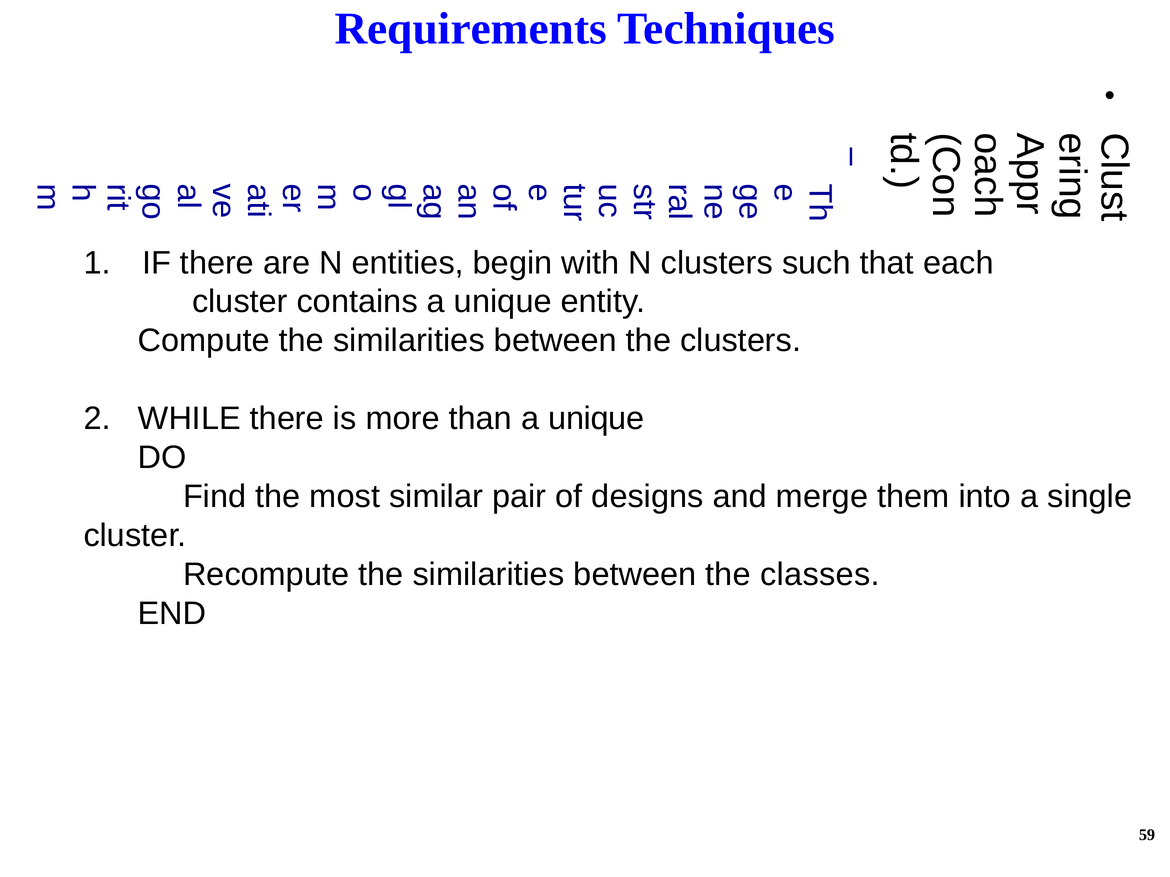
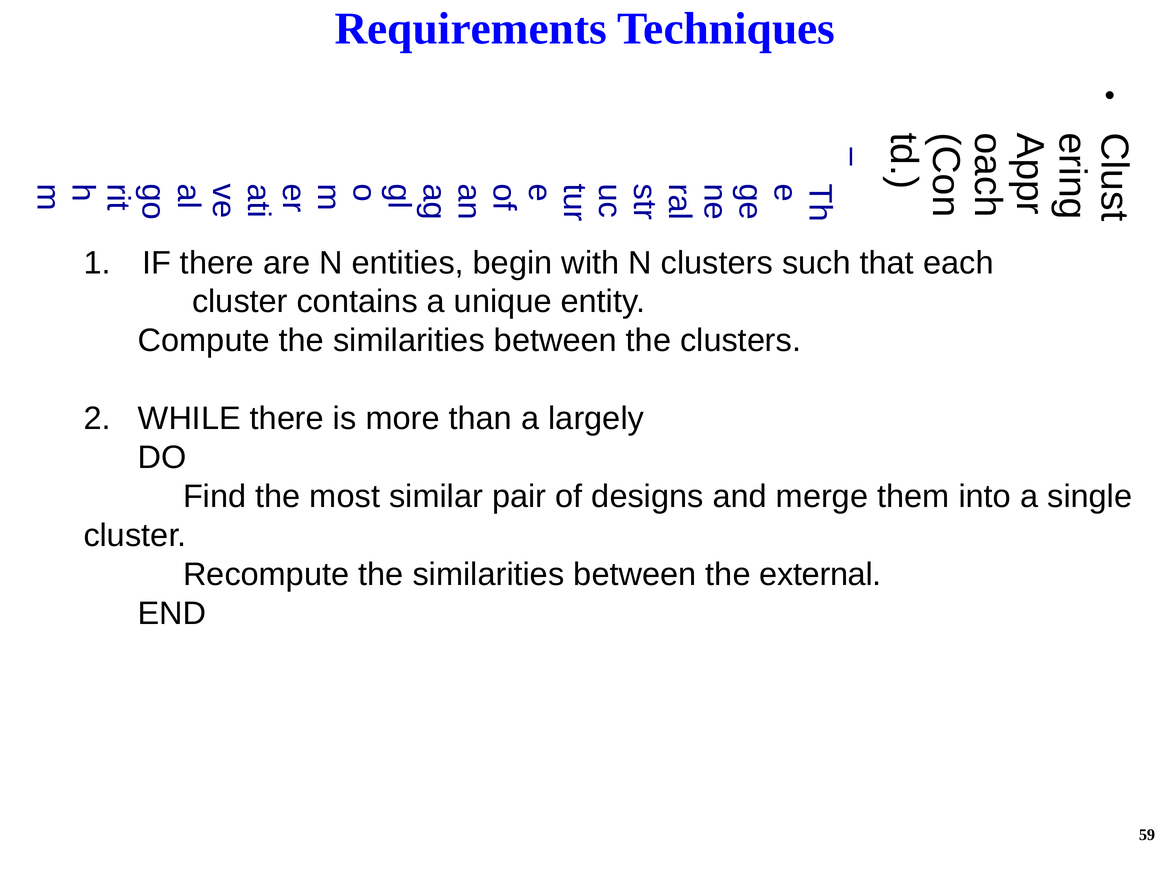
than a unique: unique -> largely (596, 419)
classes: classes -> external (820, 575)
